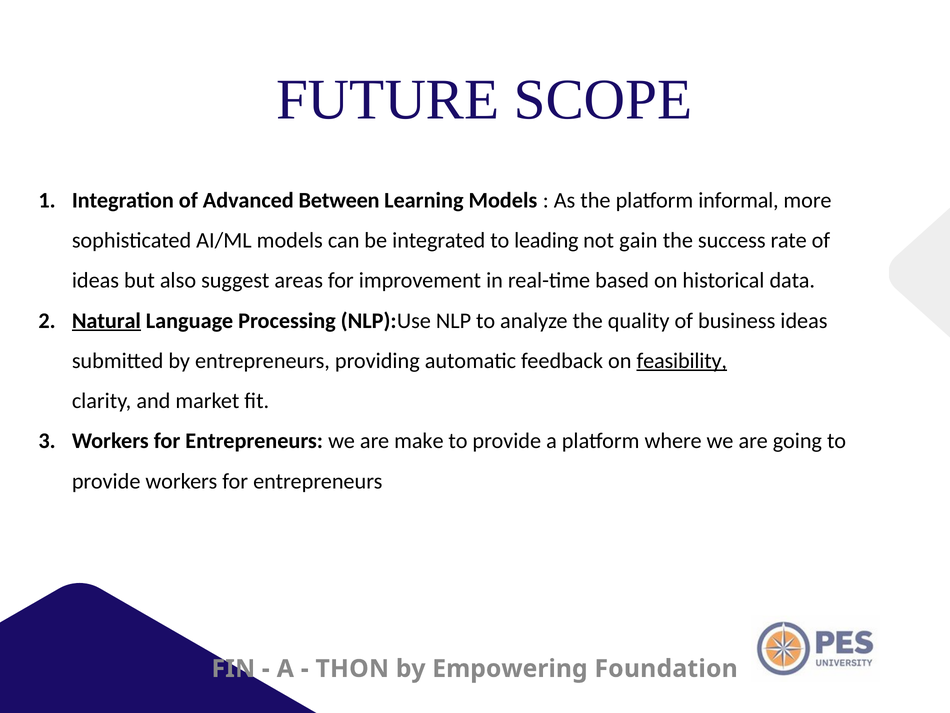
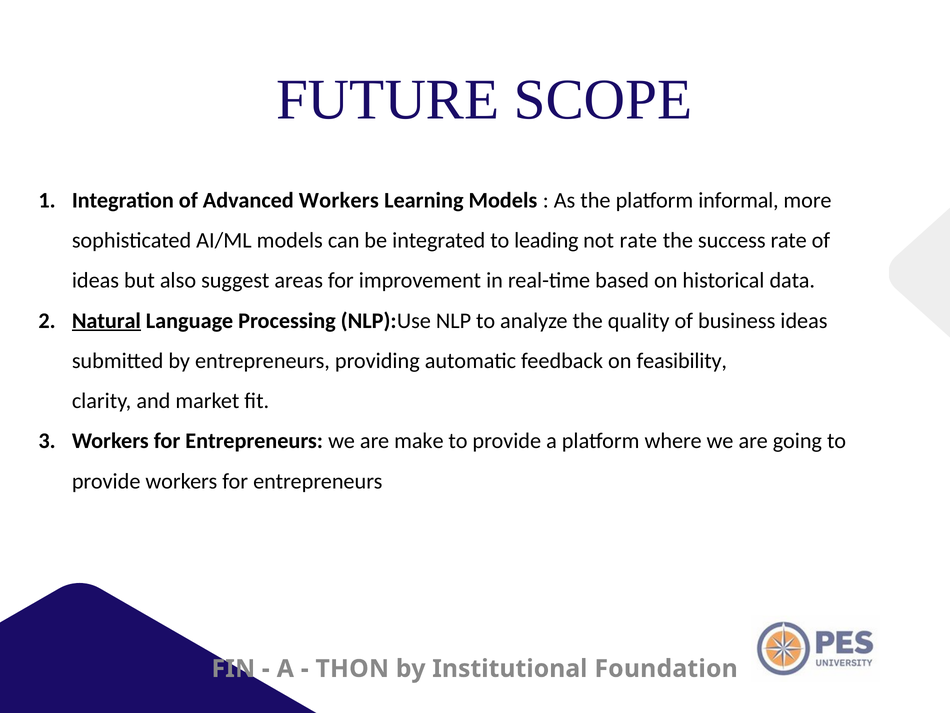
Advanced Between: Between -> Workers (339, 200)
not gain: gain -> rate (638, 240)
feasibility underline: present -> none (682, 361)
Empowering: Empowering -> Institutional (510, 668)
